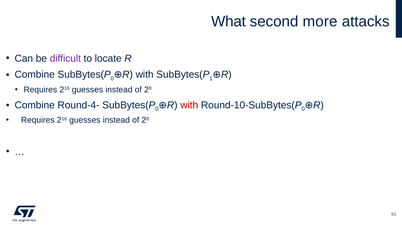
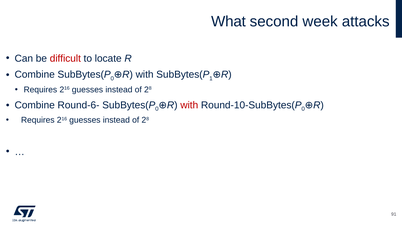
more: more -> week (320, 21)
difficult colour: purple -> red (65, 58)
Round-4-: Round-4- -> Round-6- (79, 105)
